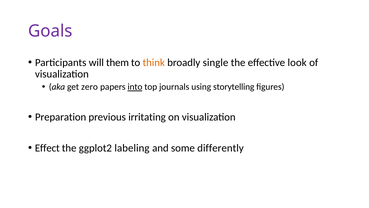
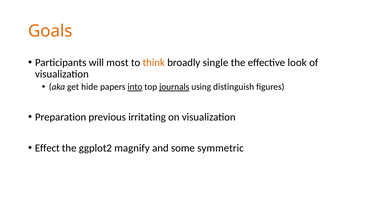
Goals colour: purple -> orange (50, 31)
them: them -> most (117, 62)
zero: zero -> hide (90, 87)
journals underline: none -> present (174, 87)
storytelling: storytelling -> distinguish (234, 87)
labeling: labeling -> magnify (132, 148)
differently: differently -> symmetric (221, 148)
